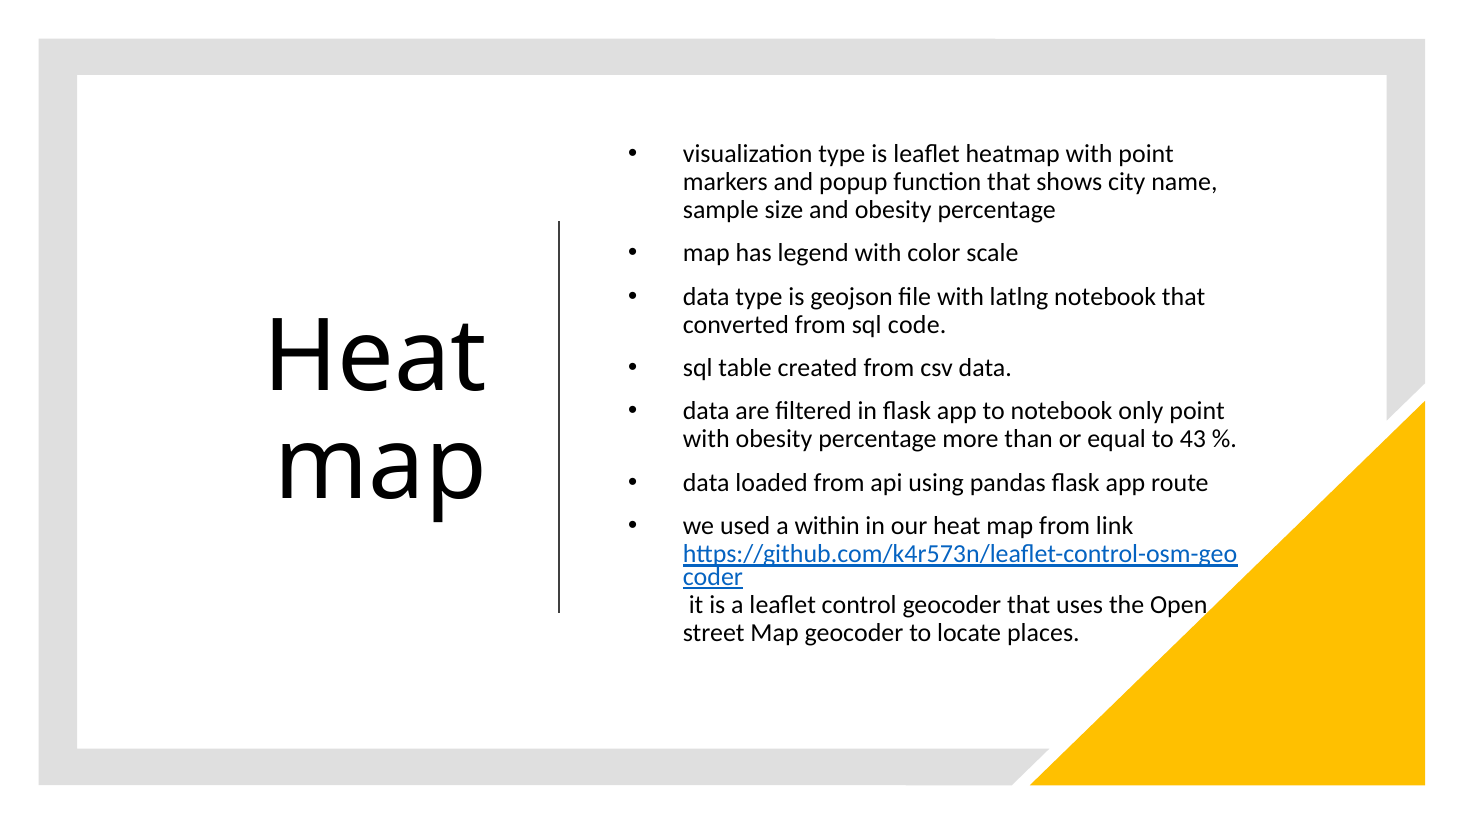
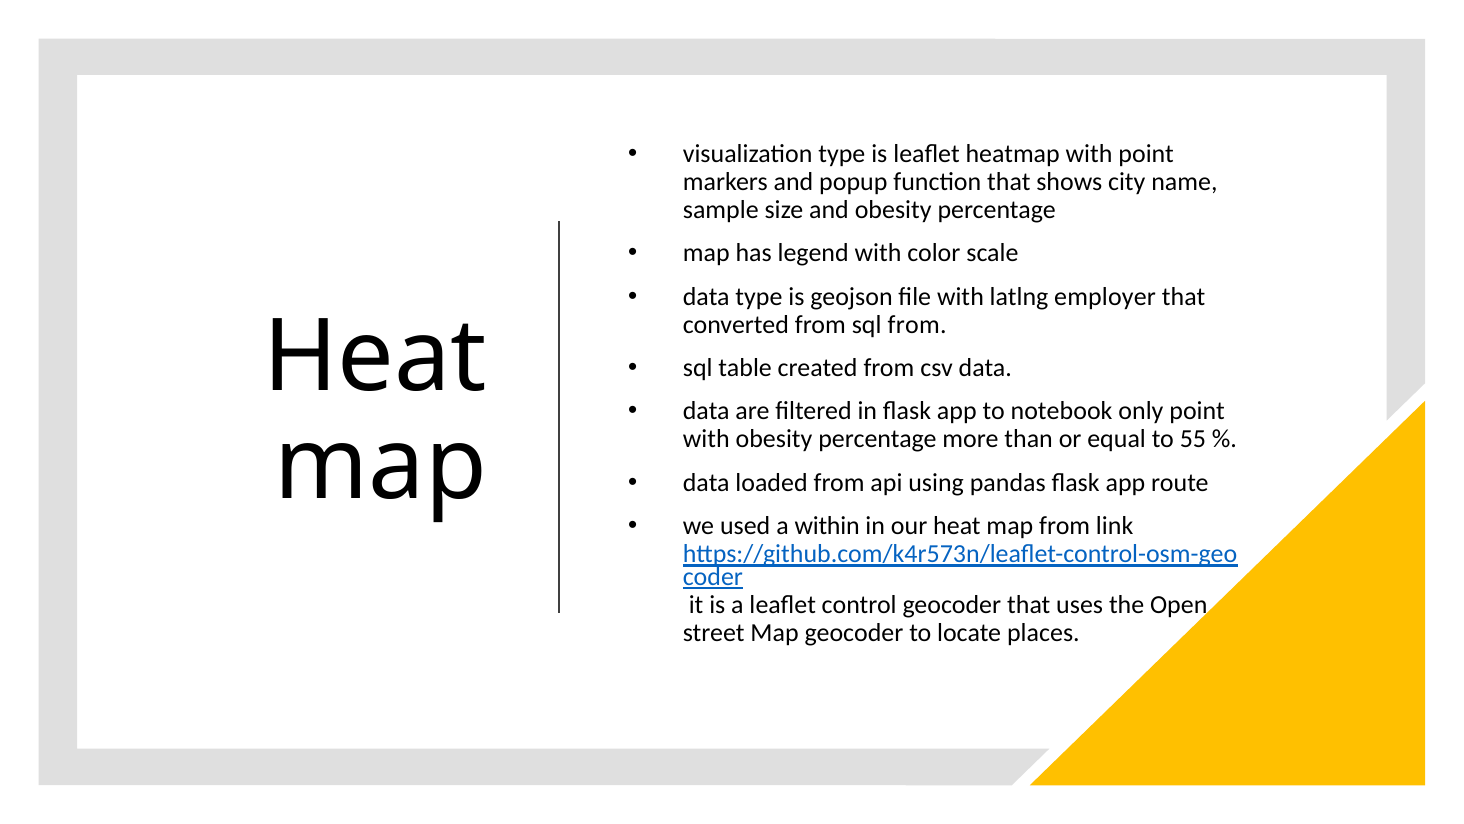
latlng notebook: notebook -> employer (1105, 296)
sql code: code -> from (917, 324)
43: 43 -> 55 (1193, 439)
